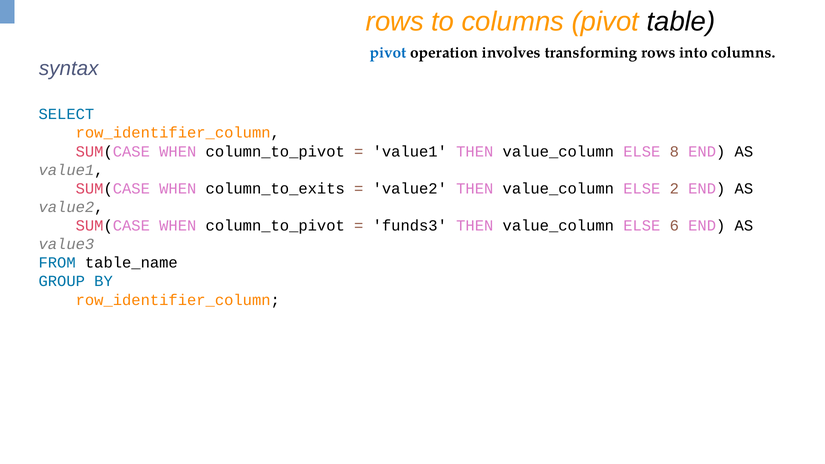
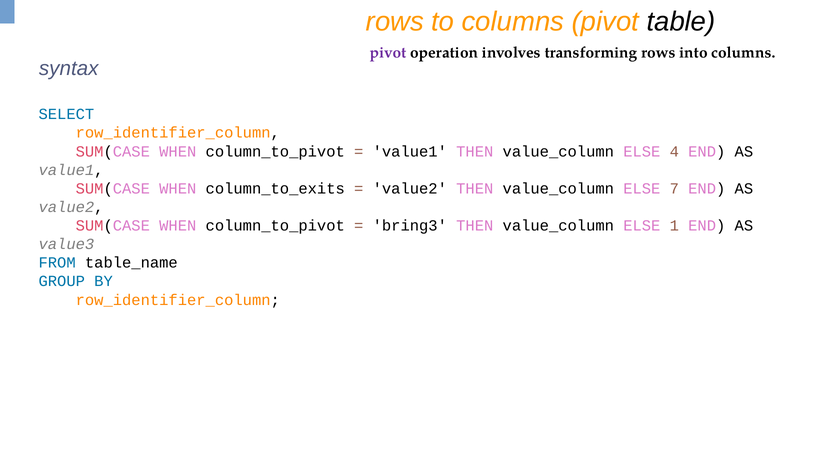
pivot colour: blue -> purple (388, 53)
8: 8 -> 4 (674, 151)
2: 2 -> 7 (674, 189)
funds3: funds3 -> bring3 (410, 226)
6: 6 -> 1 (674, 226)
